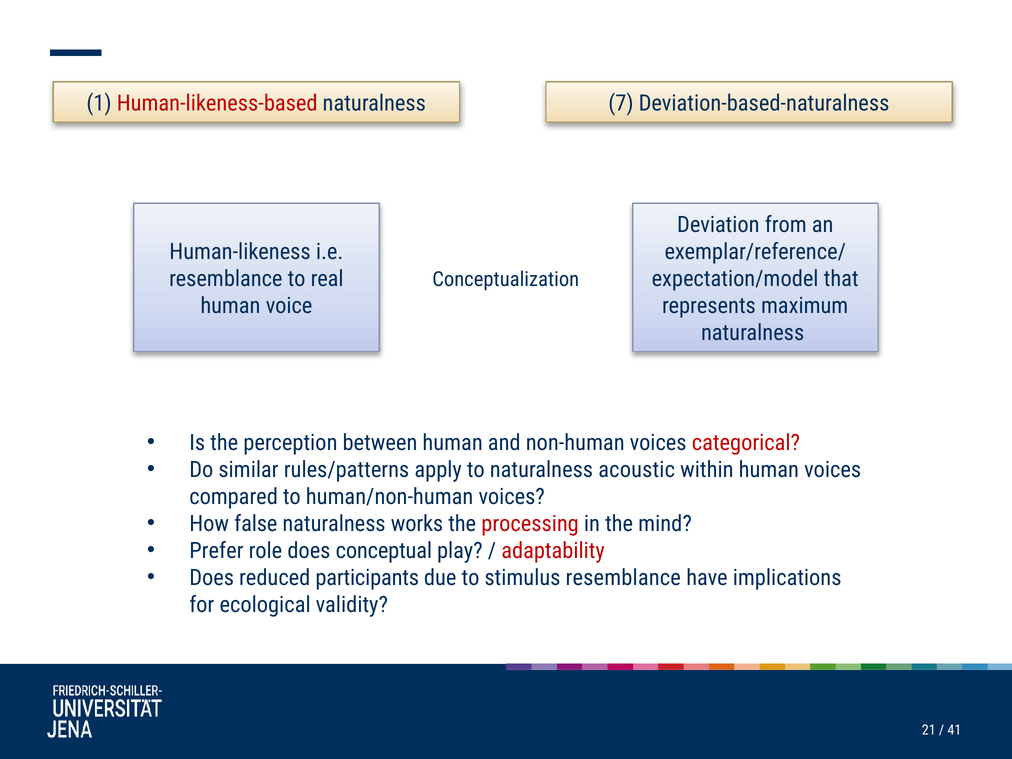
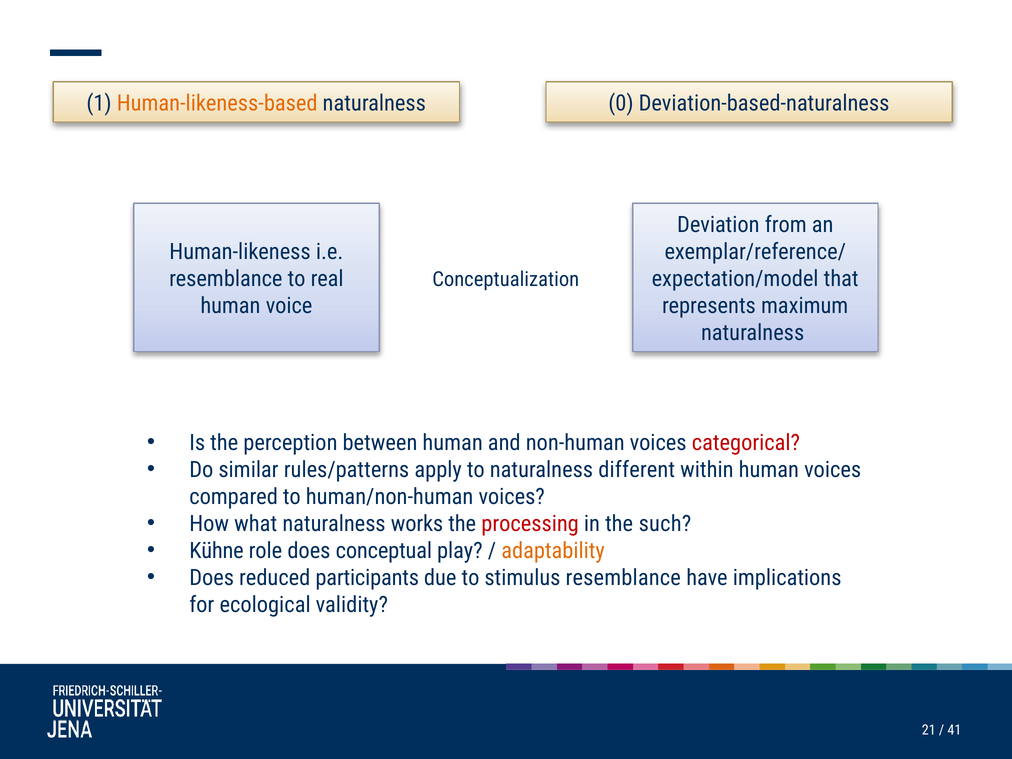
Human-likeness-based colour: red -> orange (217, 103)
7: 7 -> 0 (621, 103)
acoustic: acoustic -> different (637, 470)
false: false -> what (256, 524)
mind: mind -> such (665, 524)
Prefer: Prefer -> Kühne (217, 551)
adaptability colour: red -> orange (553, 551)
